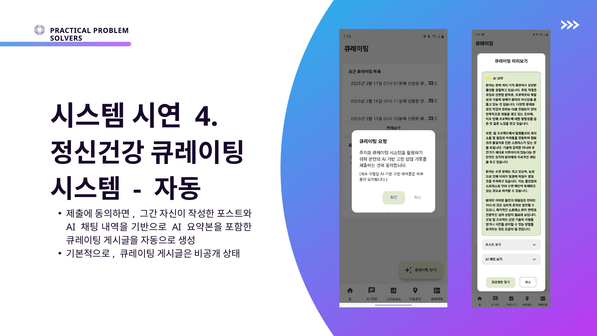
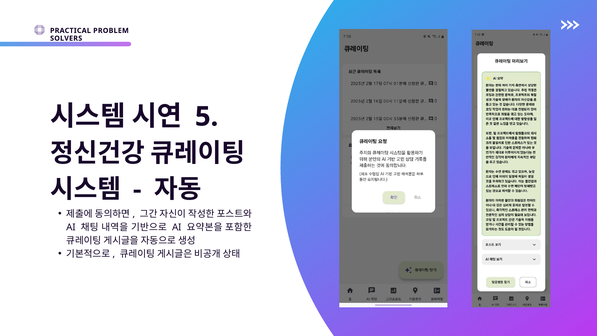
4: 4 -> 5 (207, 117)
